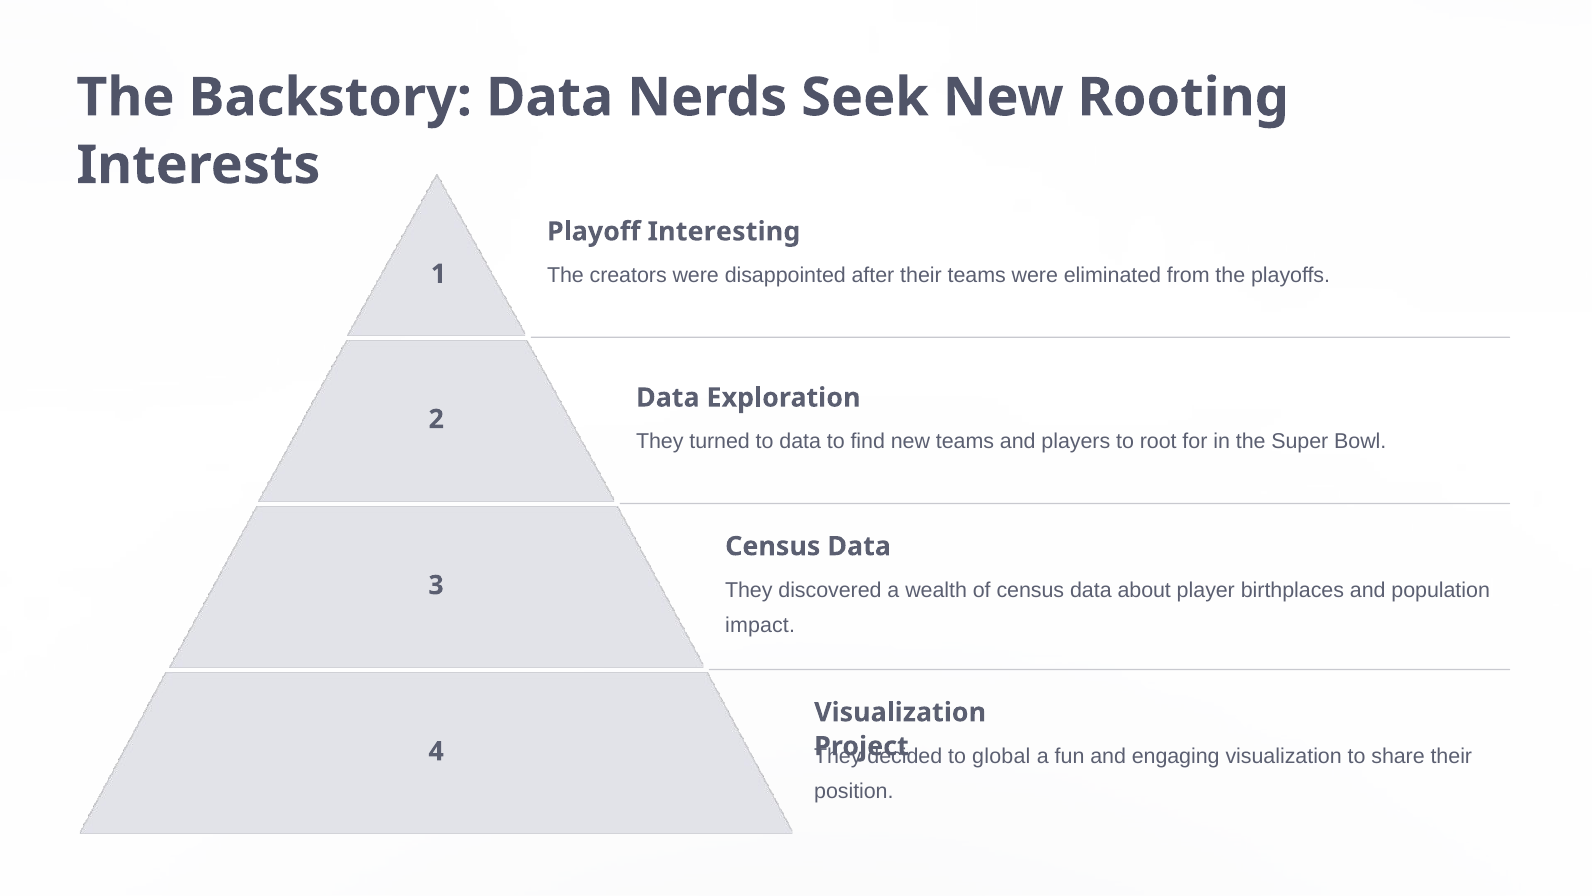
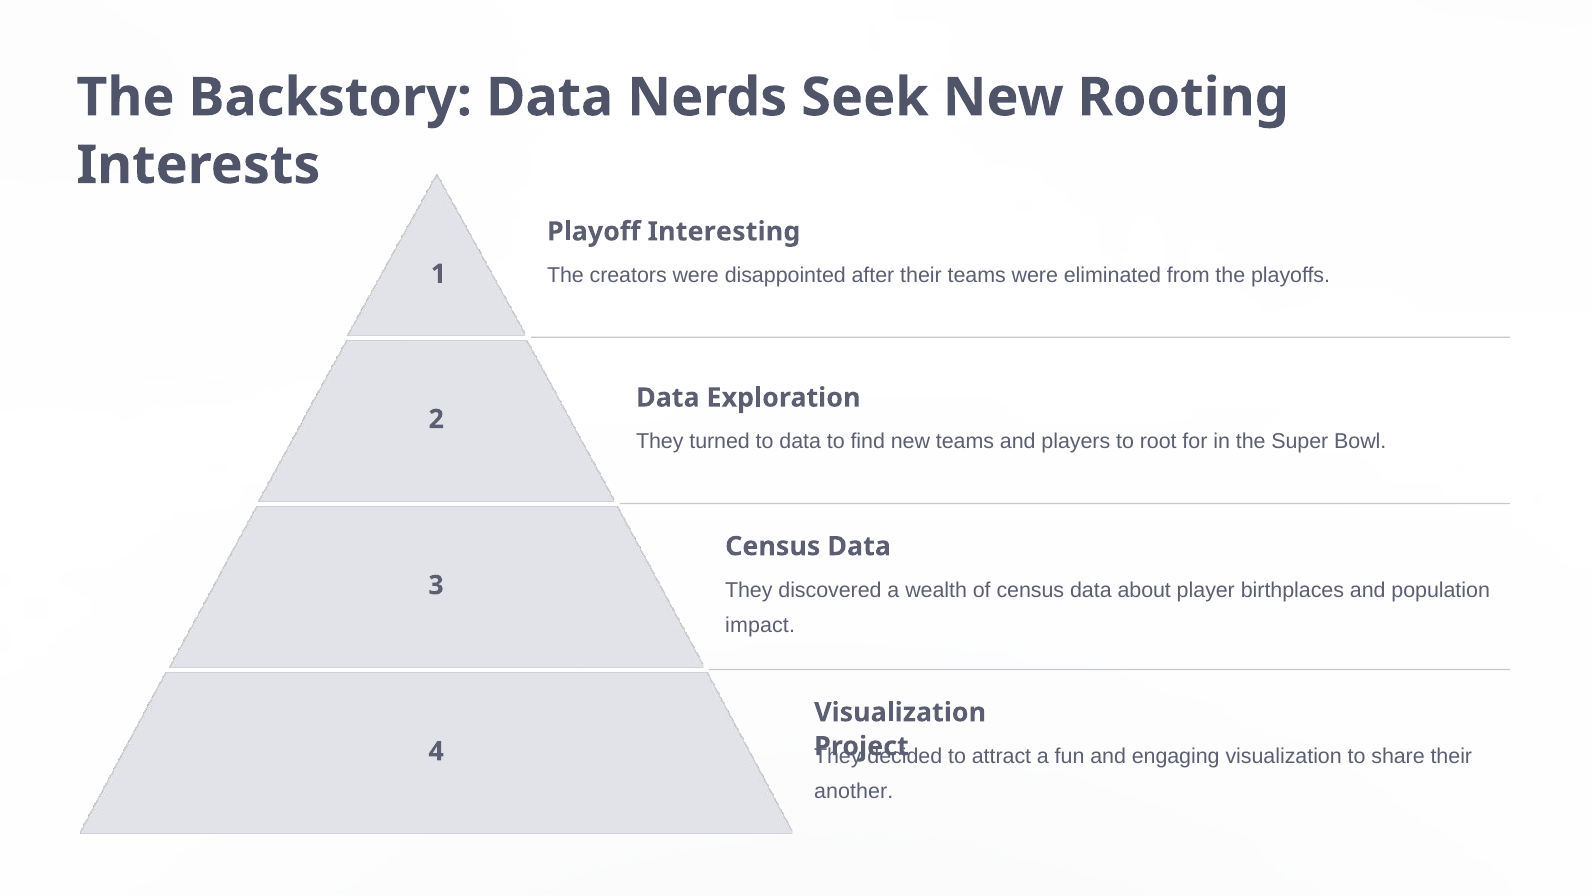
global: global -> attract (1001, 756)
position: position -> another (854, 791)
